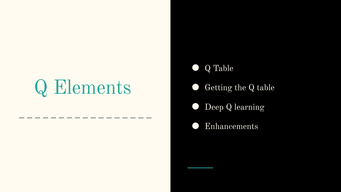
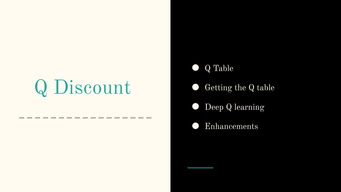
Elements: Elements -> Discount (92, 87)
